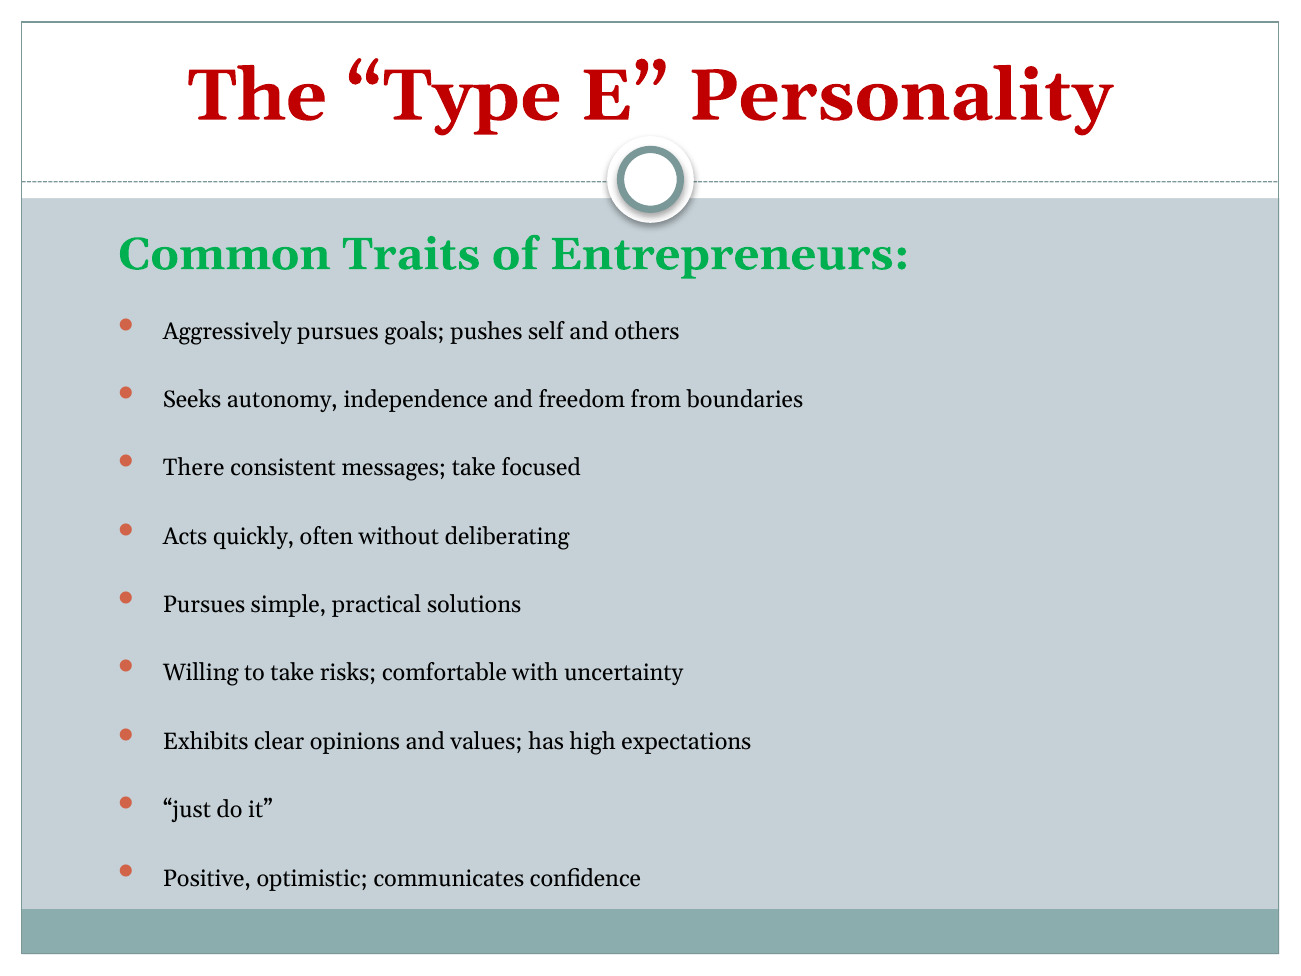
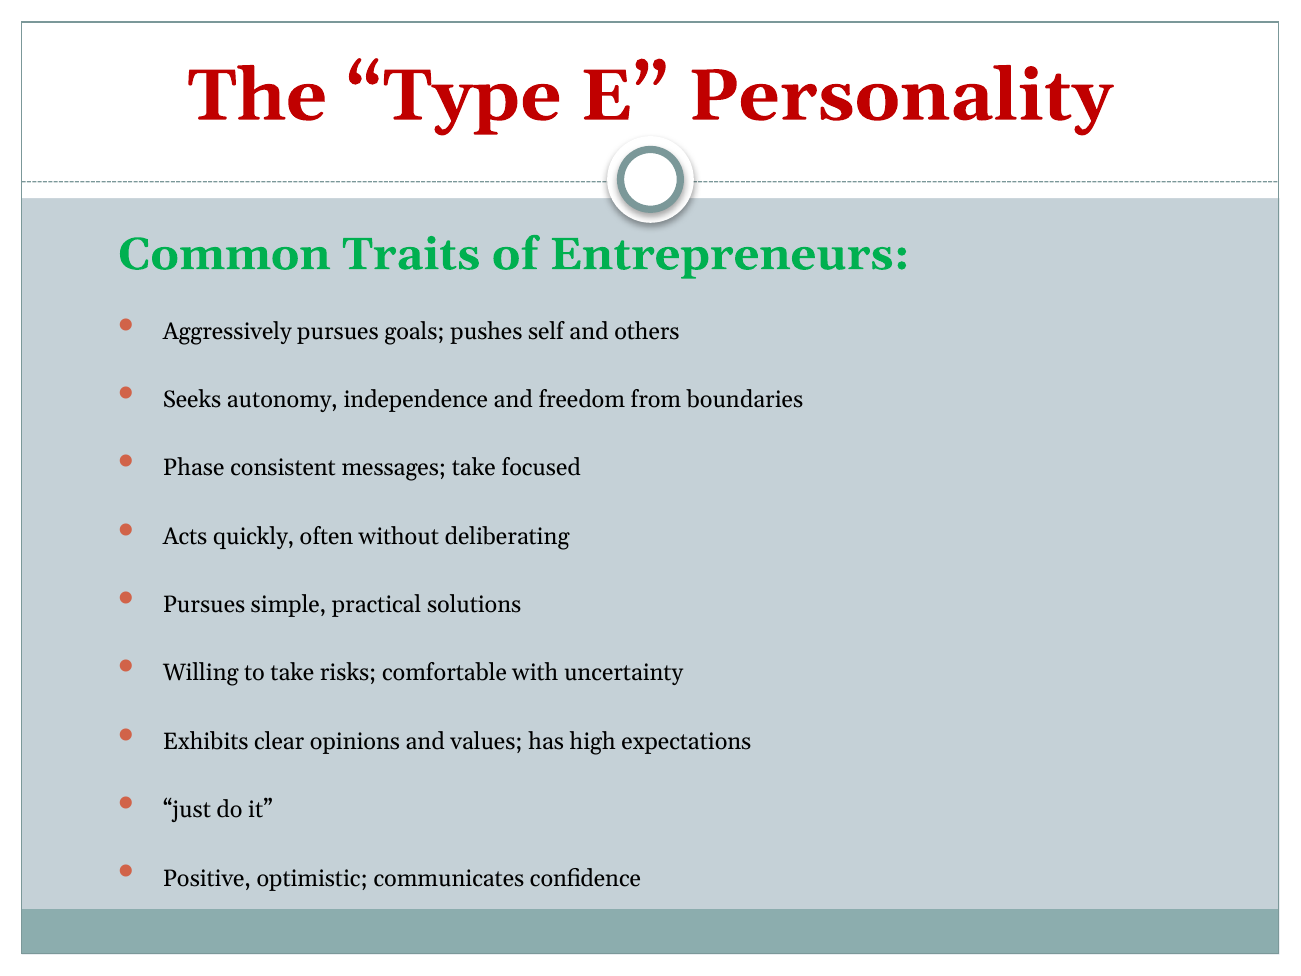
There: There -> Phase (194, 468)
